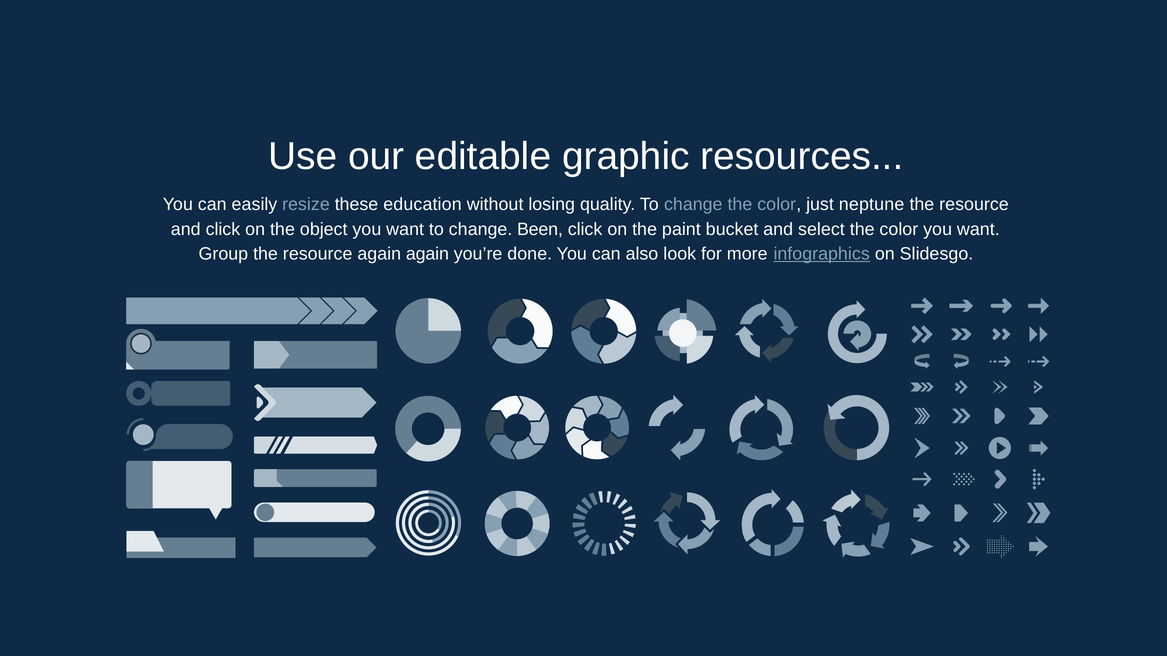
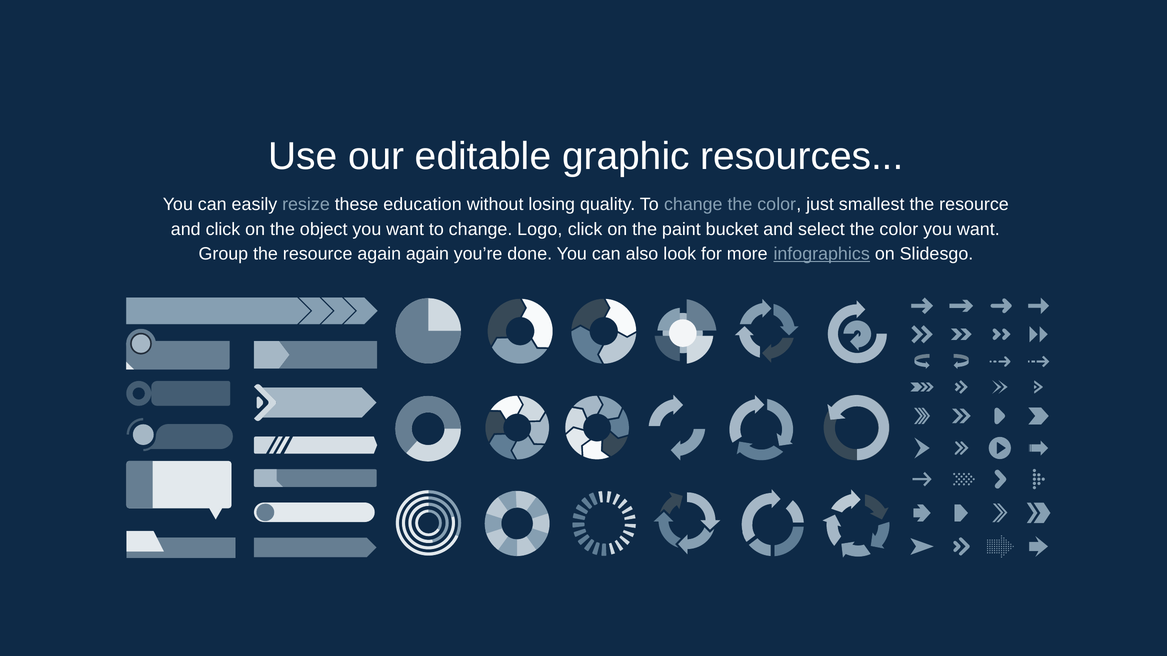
neptune: neptune -> smallest (872, 205)
Been: Been -> Logo (540, 229)
